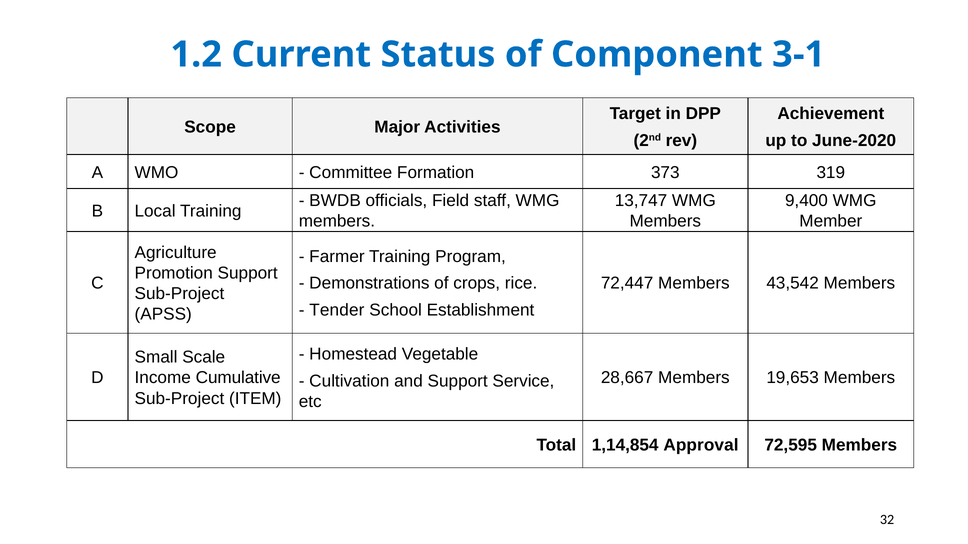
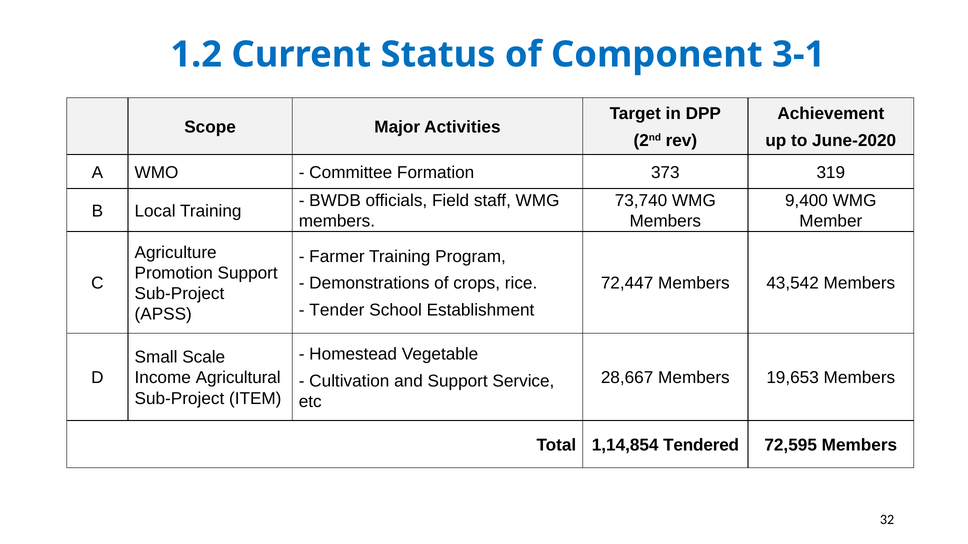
13,747: 13,747 -> 73,740 (641, 201)
Cumulative: Cumulative -> Agricultural (238, 378)
Approval: Approval -> Tendered (701, 445)
